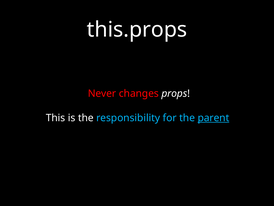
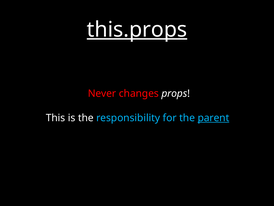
this.props underline: none -> present (137, 30)
